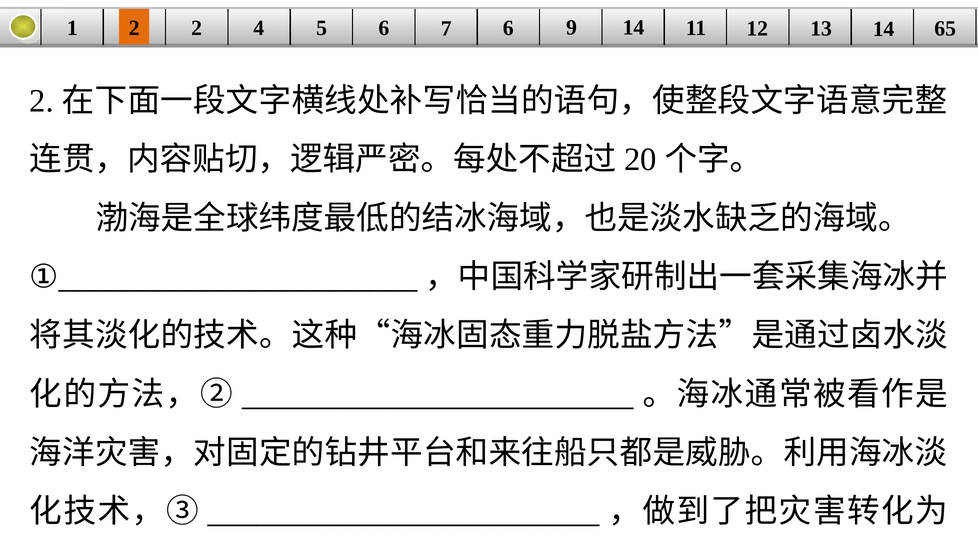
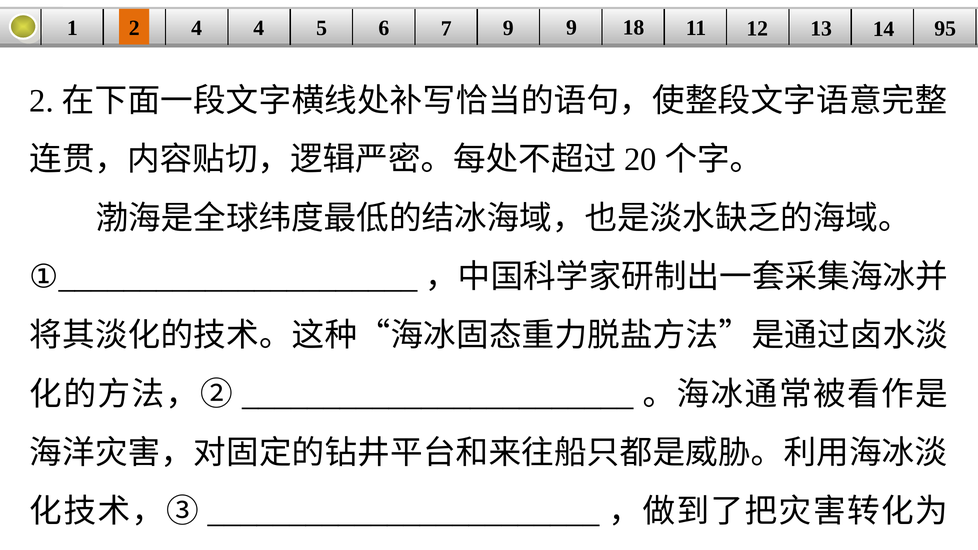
2 2: 2 -> 4 (197, 28)
7 6: 6 -> 9 (508, 28)
9 14: 14 -> 18 (634, 28)
65: 65 -> 95 (945, 28)
